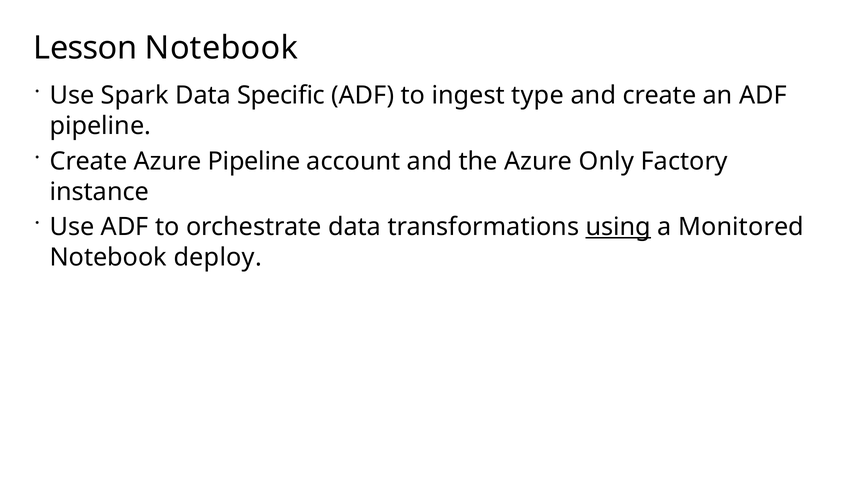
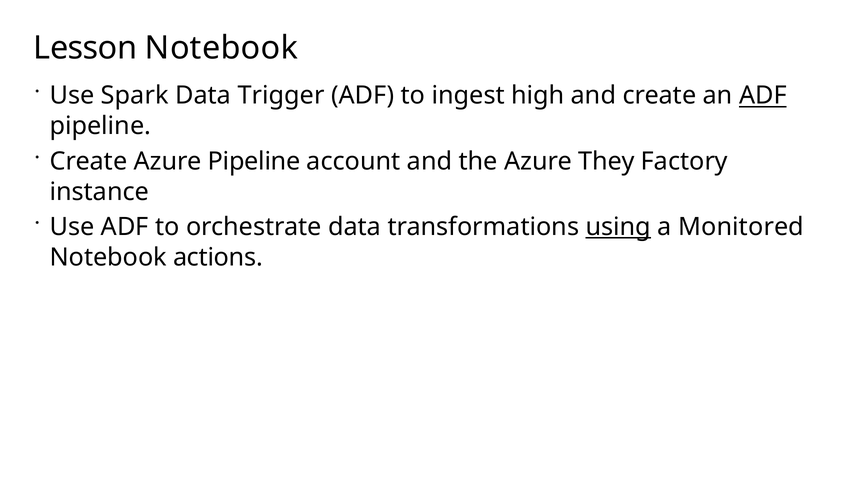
Specific: Specific -> Trigger (281, 96)
type: type -> high (538, 96)
ADF underline: none -> present (763, 96)
Only: Only -> They (607, 161)
deploy: deploy -> actions (218, 257)
